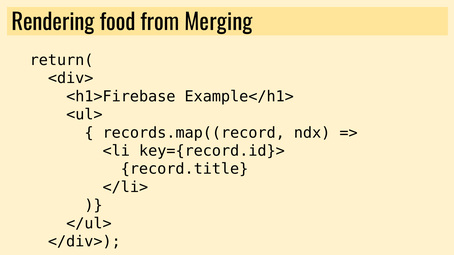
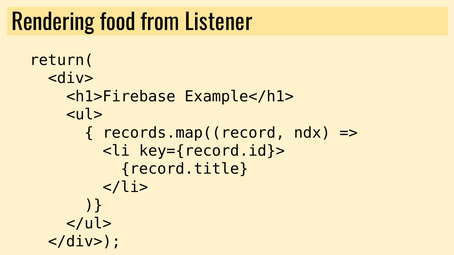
Merging: Merging -> Listener (218, 23)
